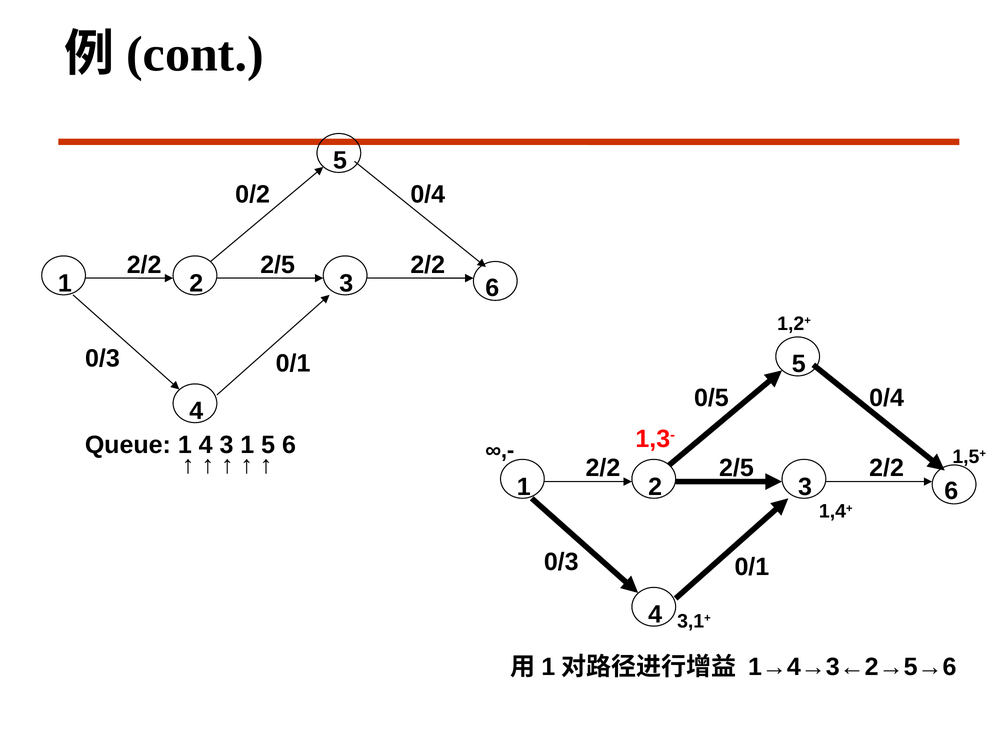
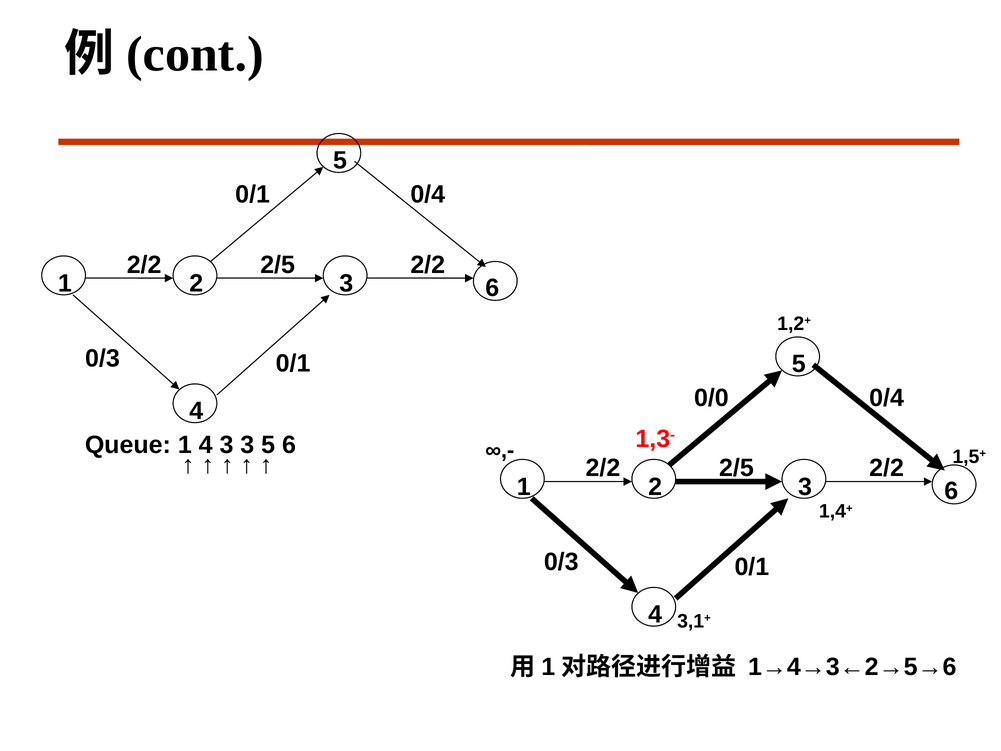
0/2: 0/2 -> 0/1 (253, 194)
0/5: 0/5 -> 0/0 (711, 398)
3 1: 1 -> 3 (247, 445)
